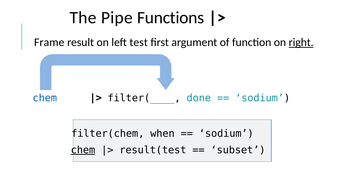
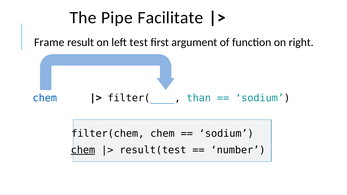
Functions: Functions -> Facilitate (170, 18)
right underline: present -> none (301, 42)
done: done -> than (199, 98)
filter(chem when: when -> chem (162, 134)
subset: subset -> number (238, 150)
